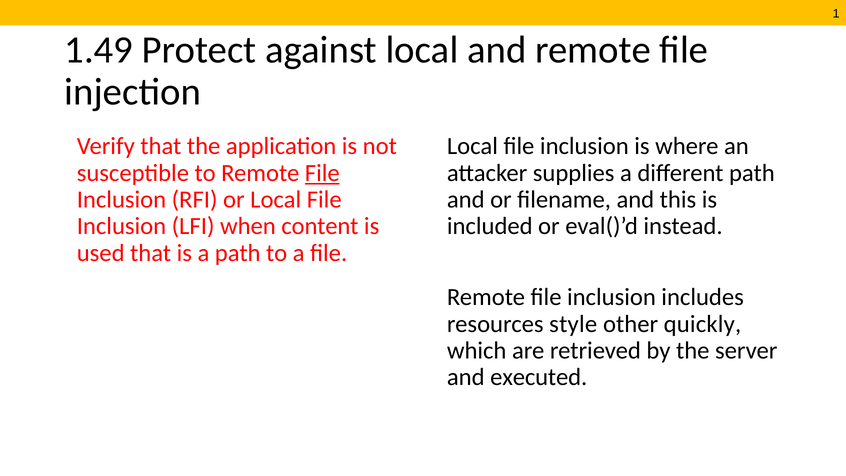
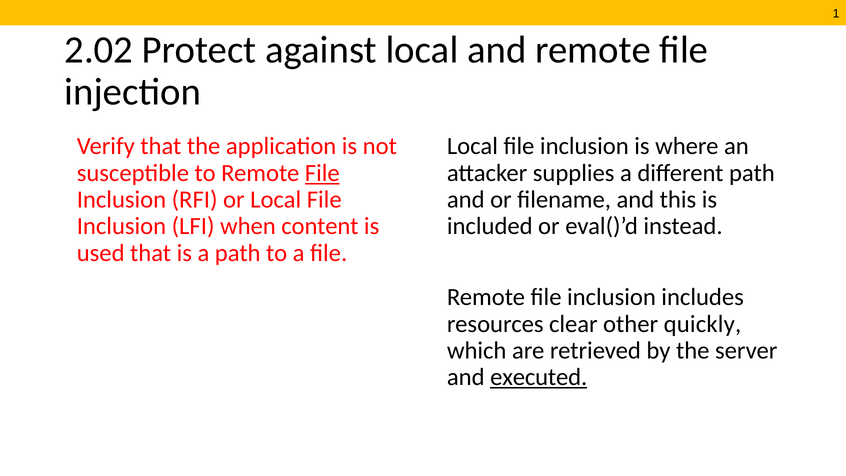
1.49: 1.49 -> 2.02 (99, 50)
style: style -> clear (573, 324)
executed underline: none -> present (539, 377)
